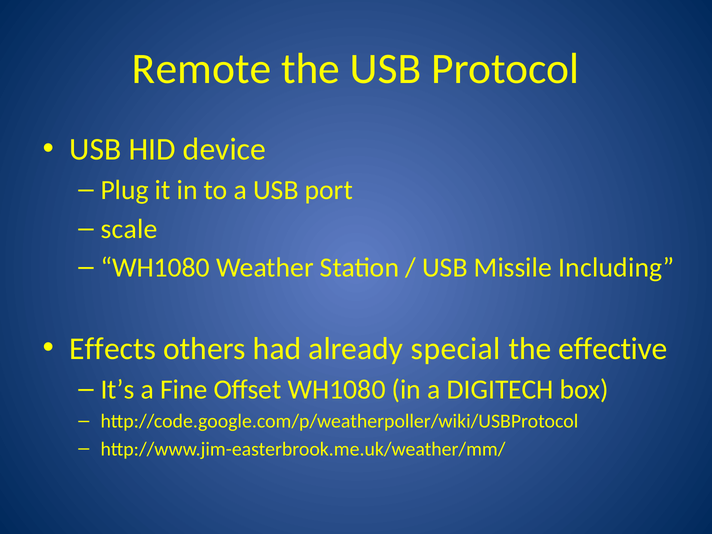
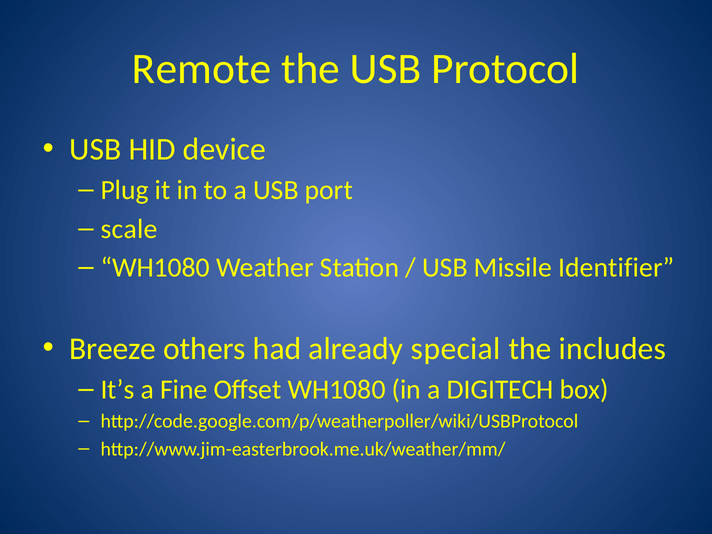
Including: Including -> Identifier (616, 268)
Effects: Effects -> Breeze (113, 349)
effective: effective -> includes (613, 349)
